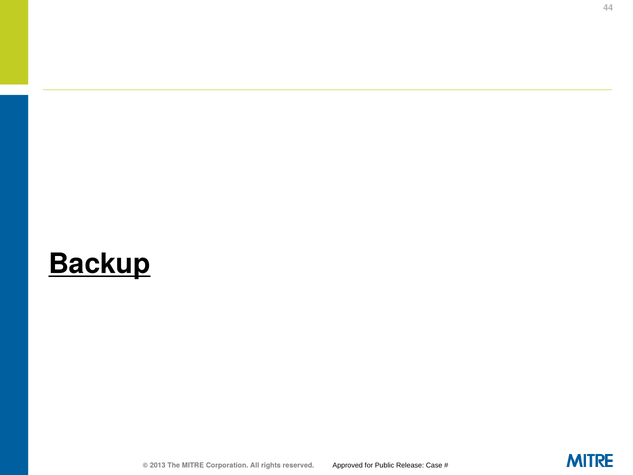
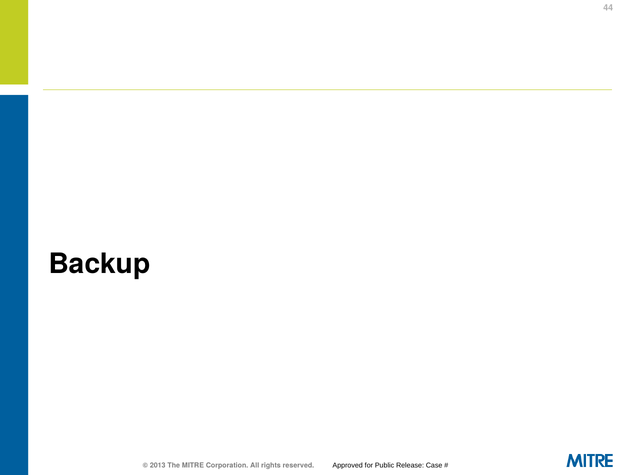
Backup underline: present -> none (99, 264)
